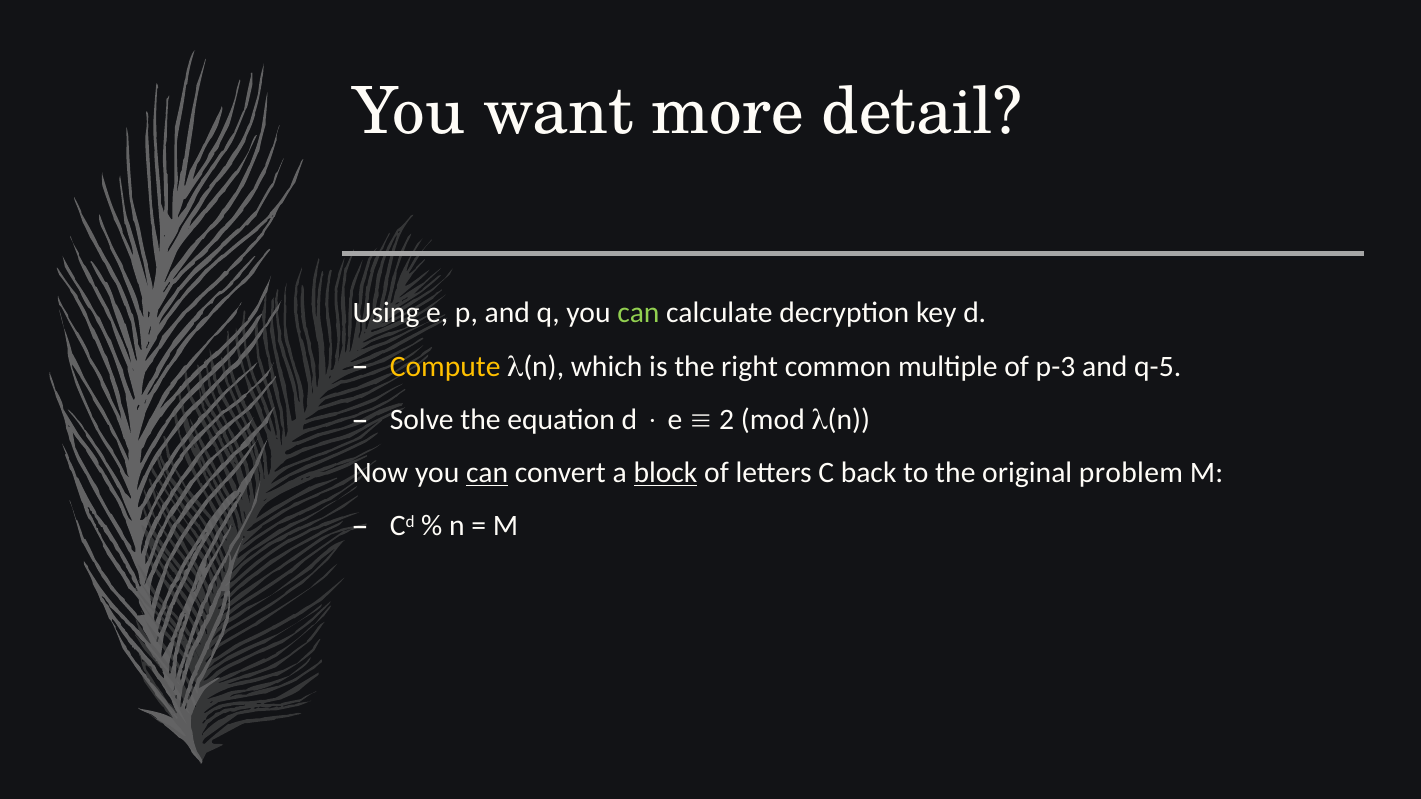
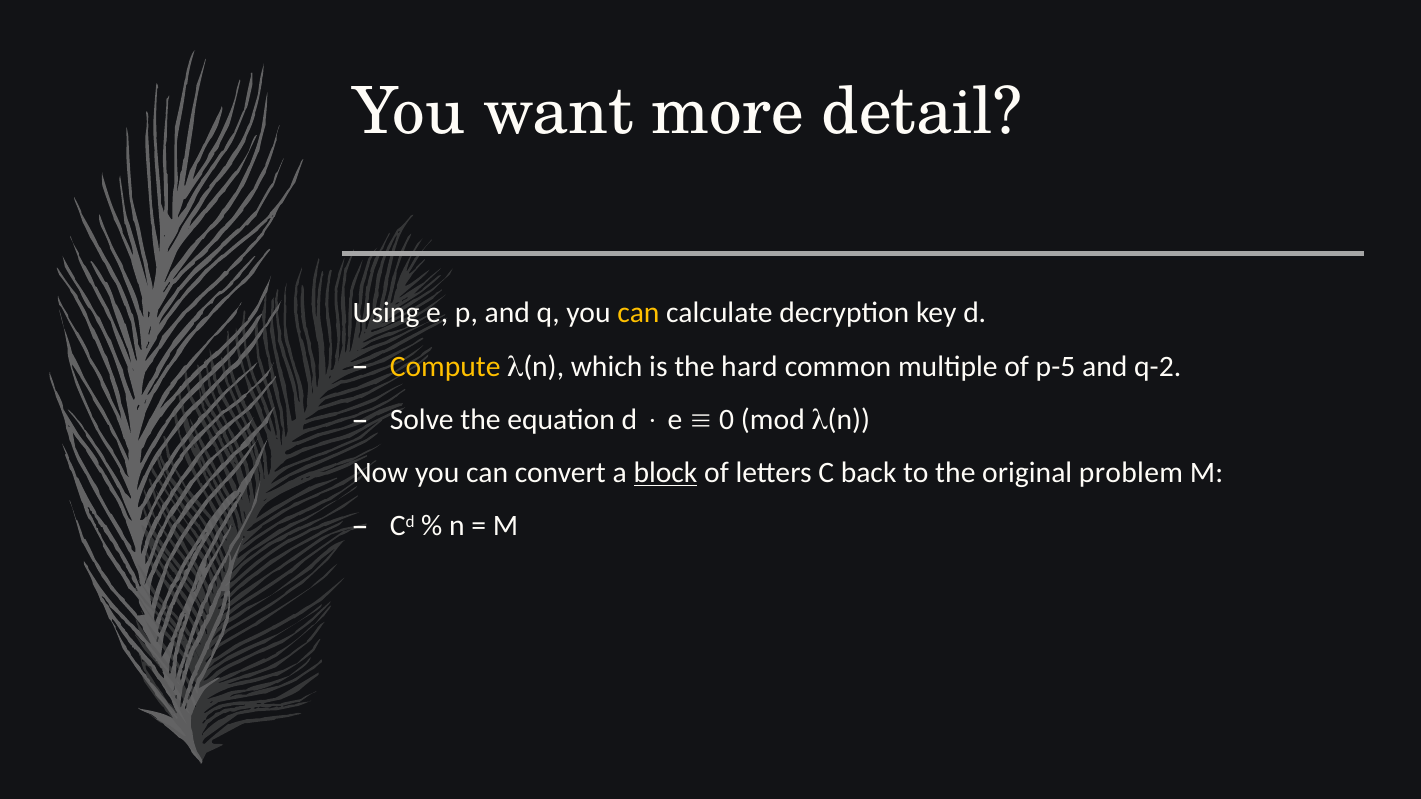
can colour: light green -> yellow (638, 313)
right: right -> hard (749, 367)
p-3: p-3 -> p-5 (1056, 367)
q-5: q-5 -> q-2 (1158, 367)
2: 2 -> 0 (727, 420)
can underline: present -> none (487, 473)
